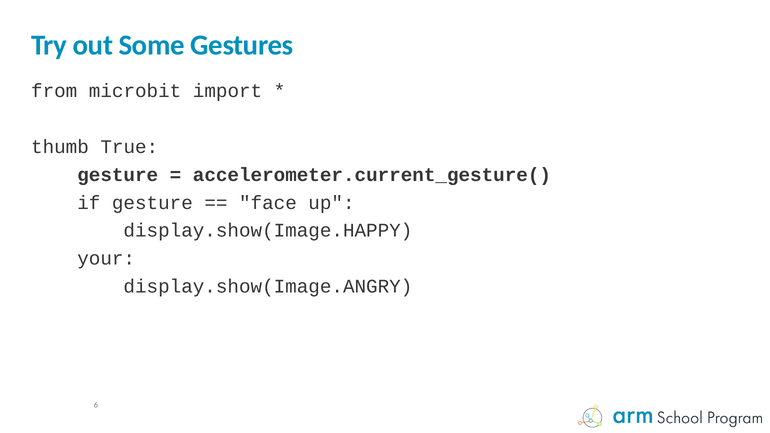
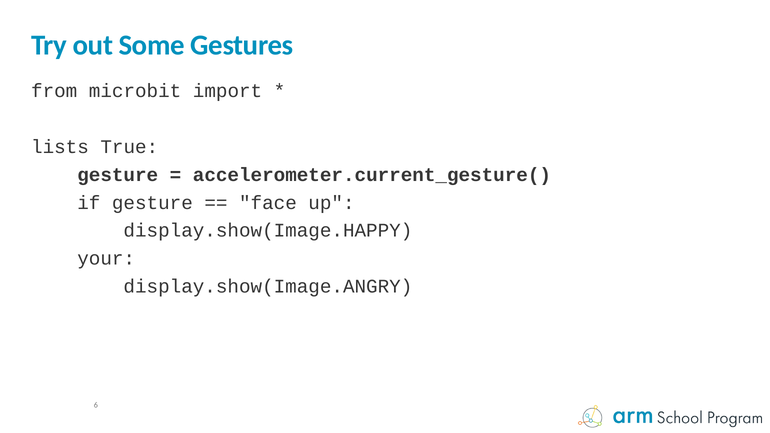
thumb: thumb -> lists (60, 147)
